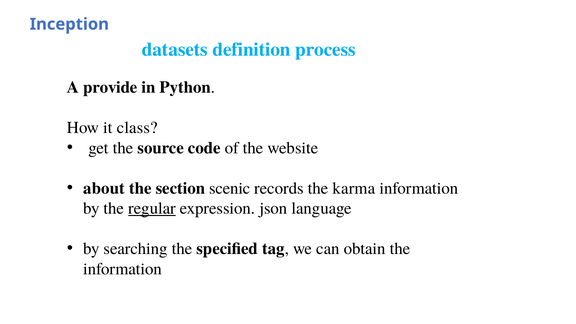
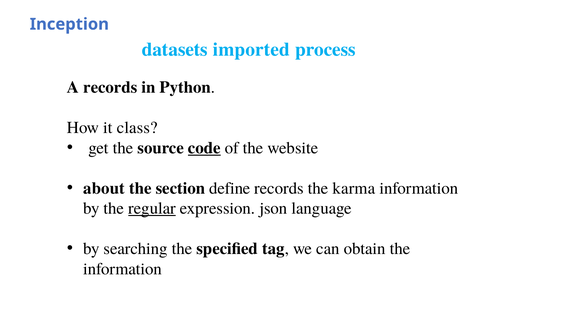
definition: definition -> imported (251, 49)
A provide: provide -> records (110, 87)
code underline: none -> present (204, 148)
scenic: scenic -> define (230, 188)
